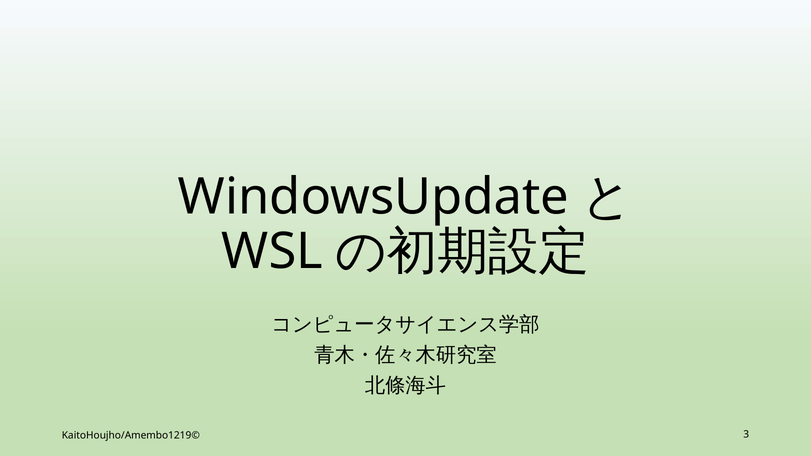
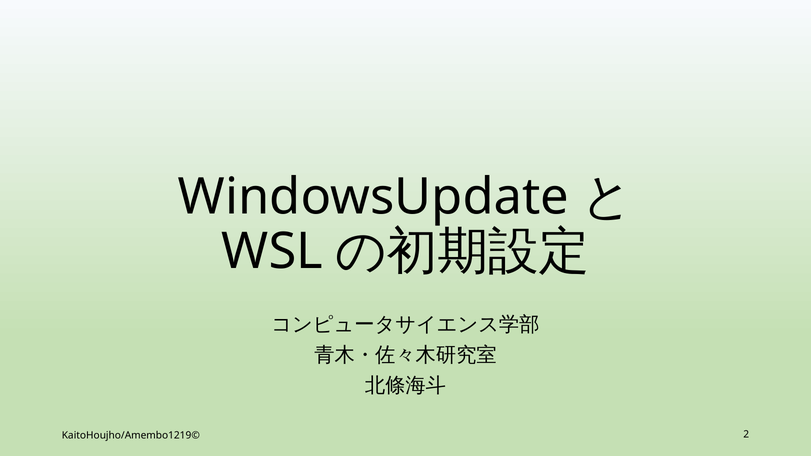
3: 3 -> 2 (746, 435)
